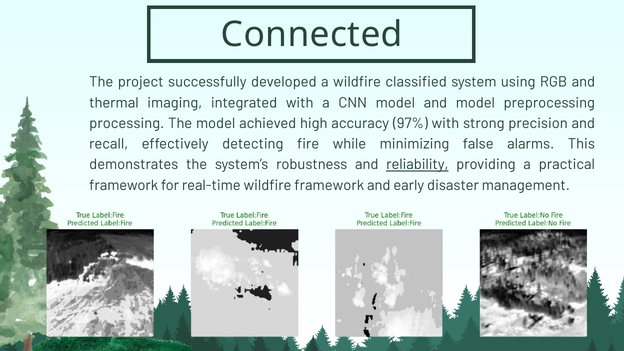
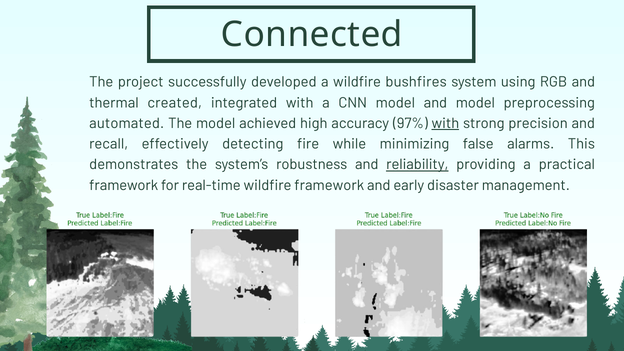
classified: classified -> bushfires (416, 82)
imaging: imaging -> created (175, 103)
processing: processing -> automated (127, 123)
with underline: none -> present (445, 123)
